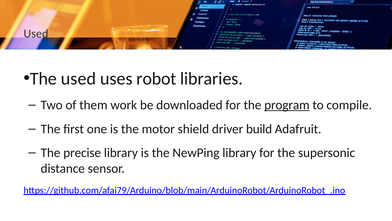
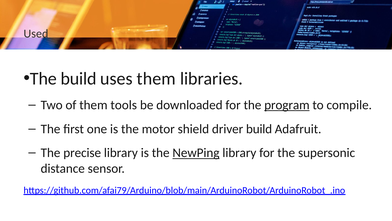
The used: used -> build (79, 78)
uses robot: robot -> them (156, 78)
work: work -> tools (124, 105)
NewPing underline: none -> present (196, 153)
